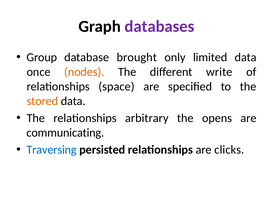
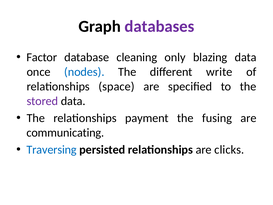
Group: Group -> Factor (42, 57)
brought: brought -> cleaning (137, 57)
limited: limited -> blazing (210, 57)
nodes colour: orange -> blue (84, 72)
stored colour: orange -> purple (42, 101)
arbitrary: arbitrary -> payment (147, 118)
opens: opens -> fusing (217, 118)
